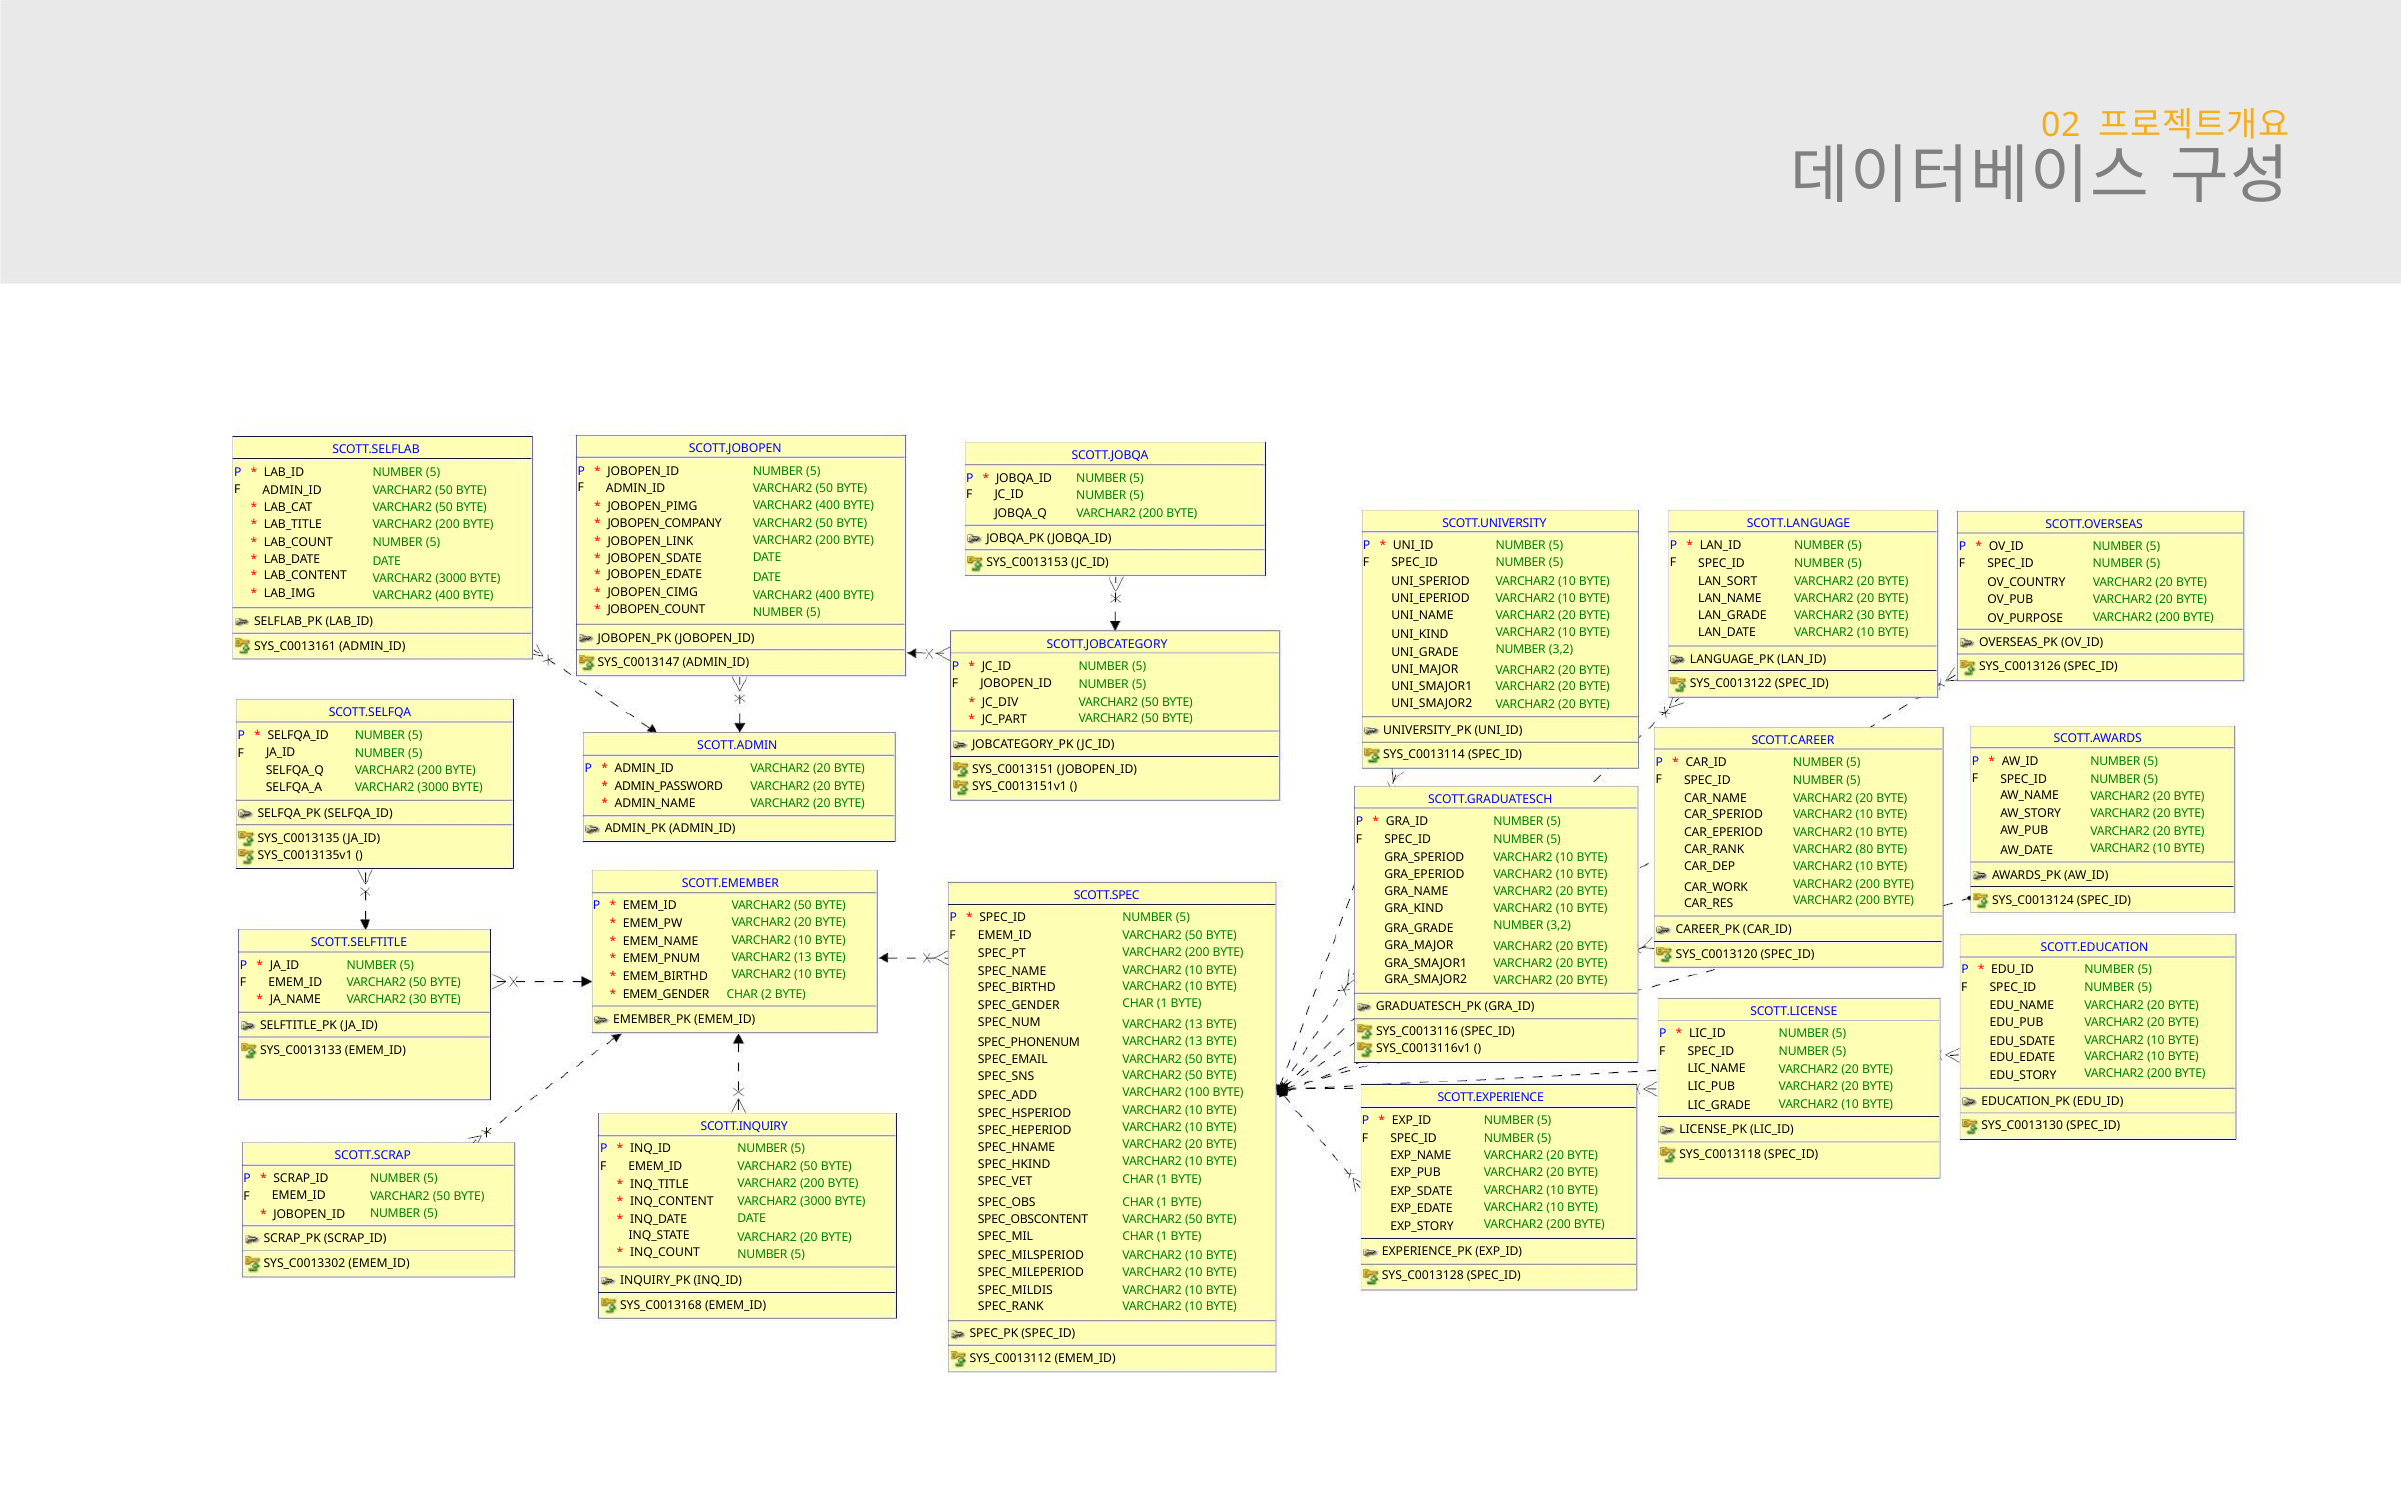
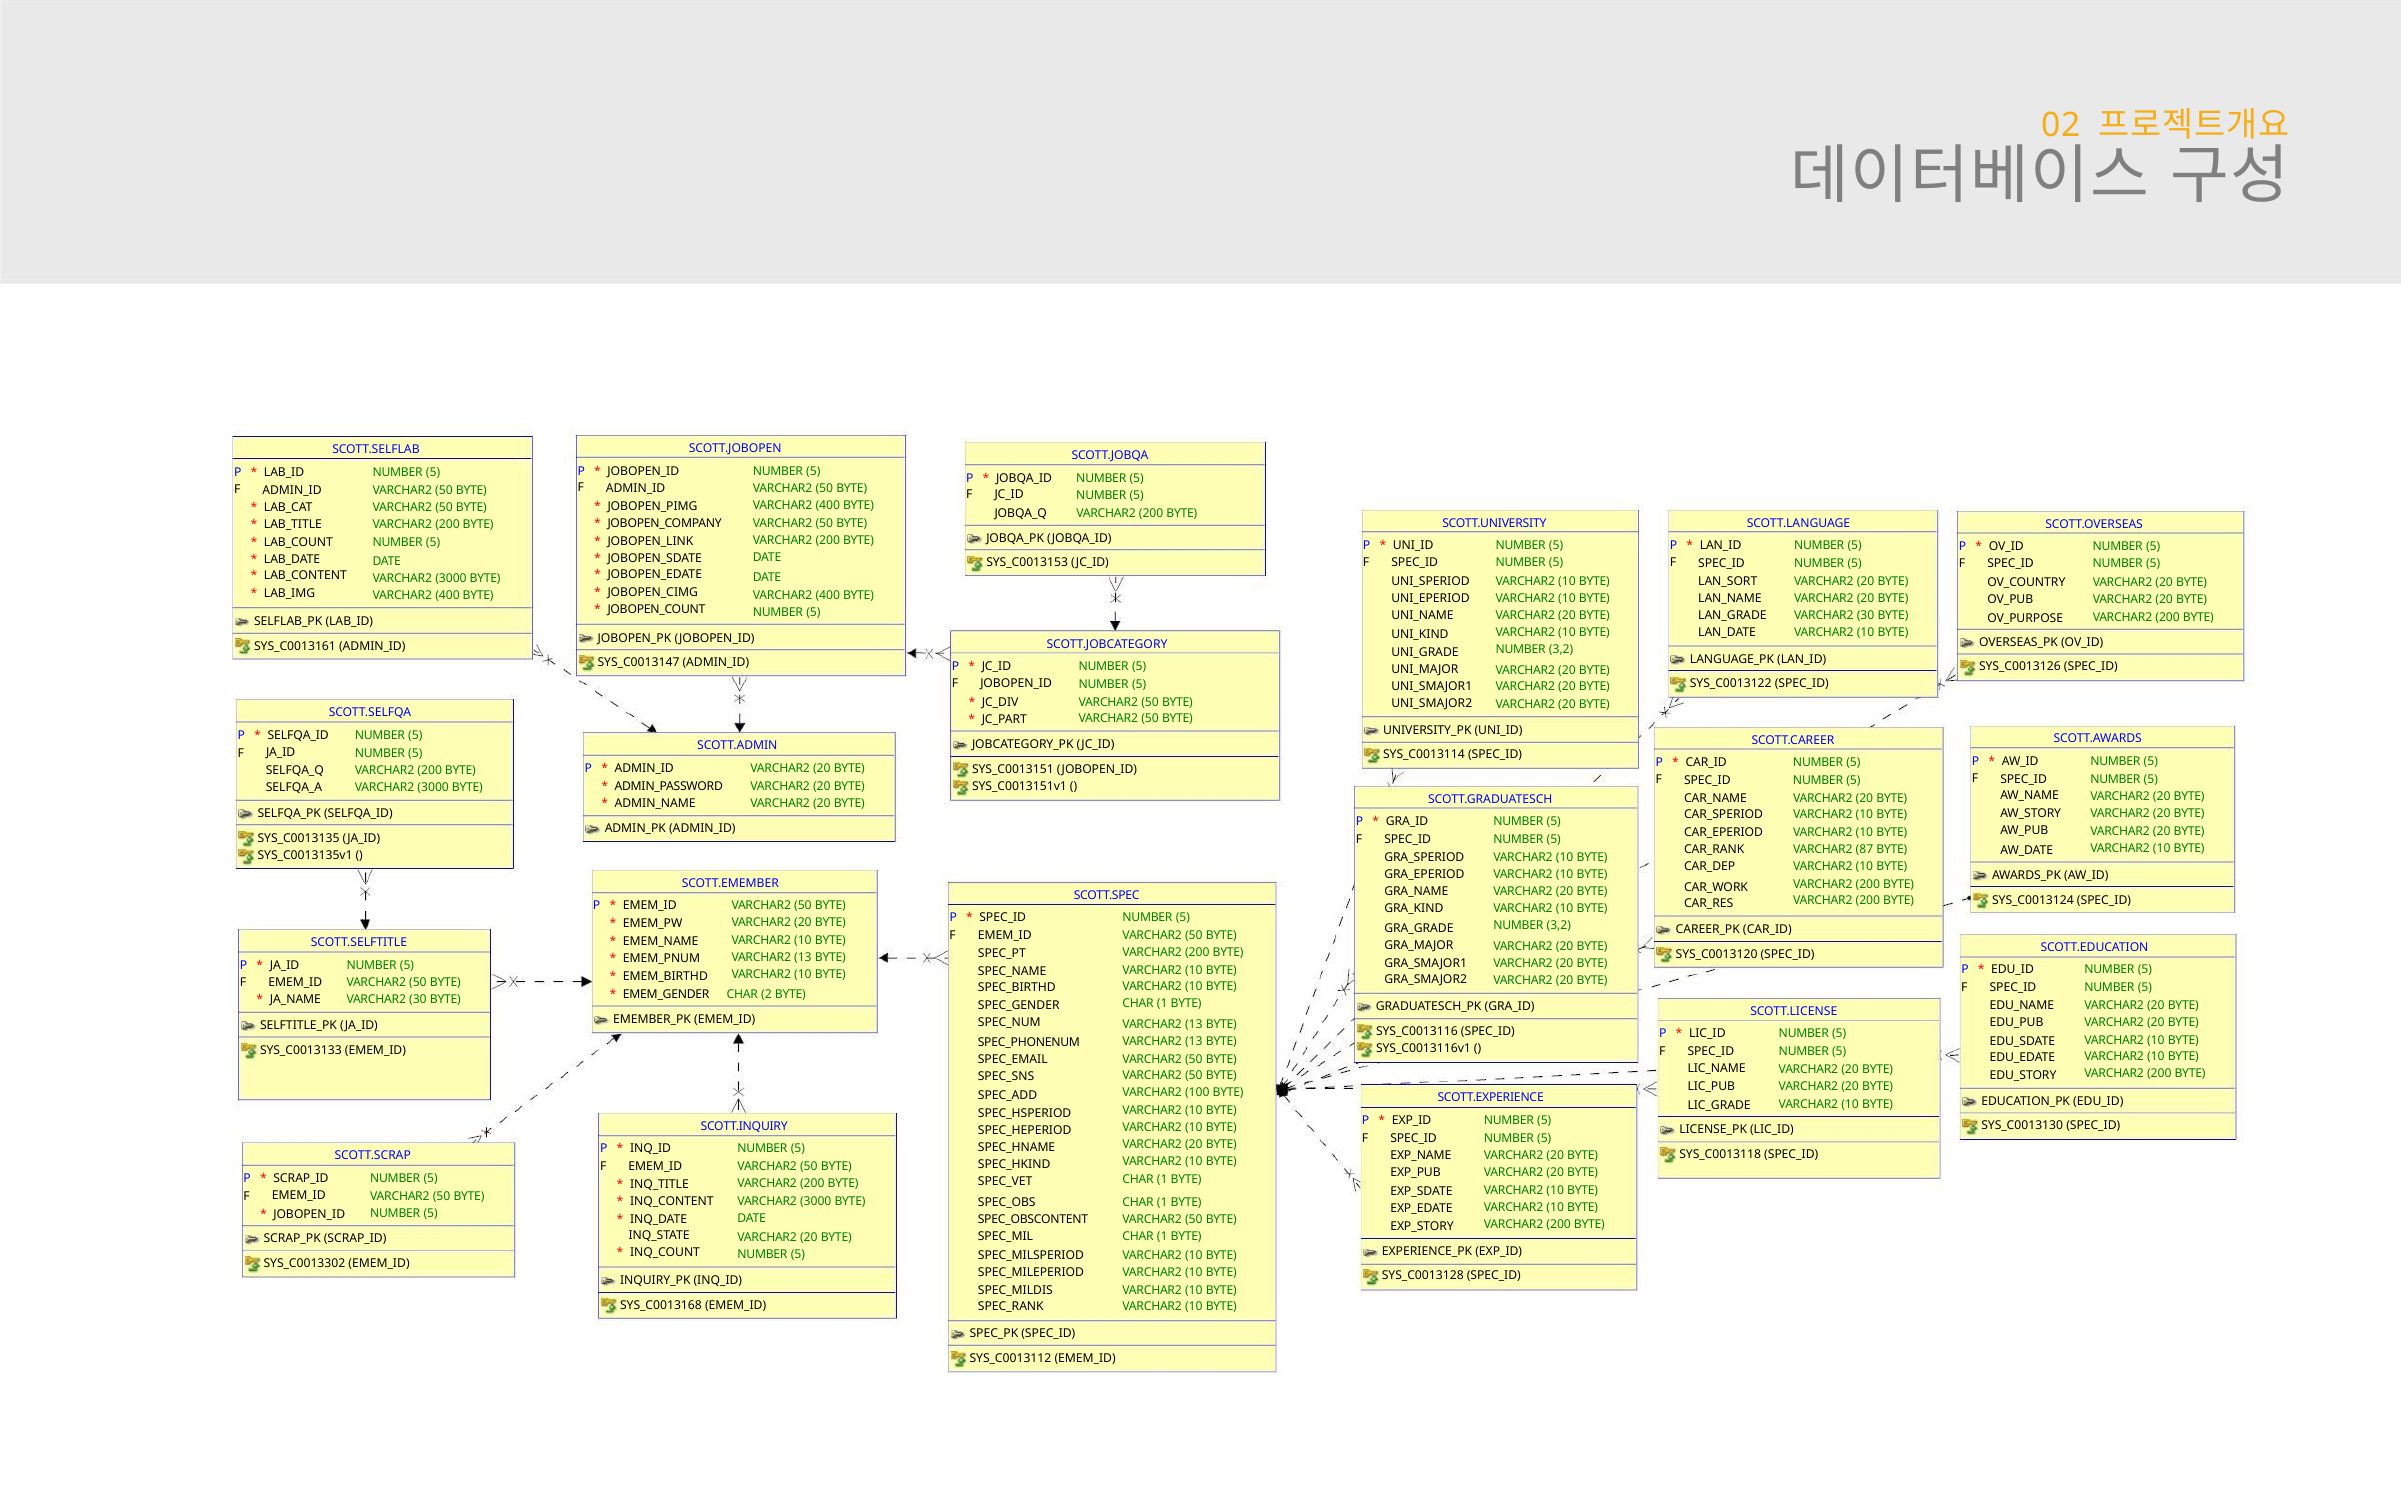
80: 80 -> 87 (1864, 849)
